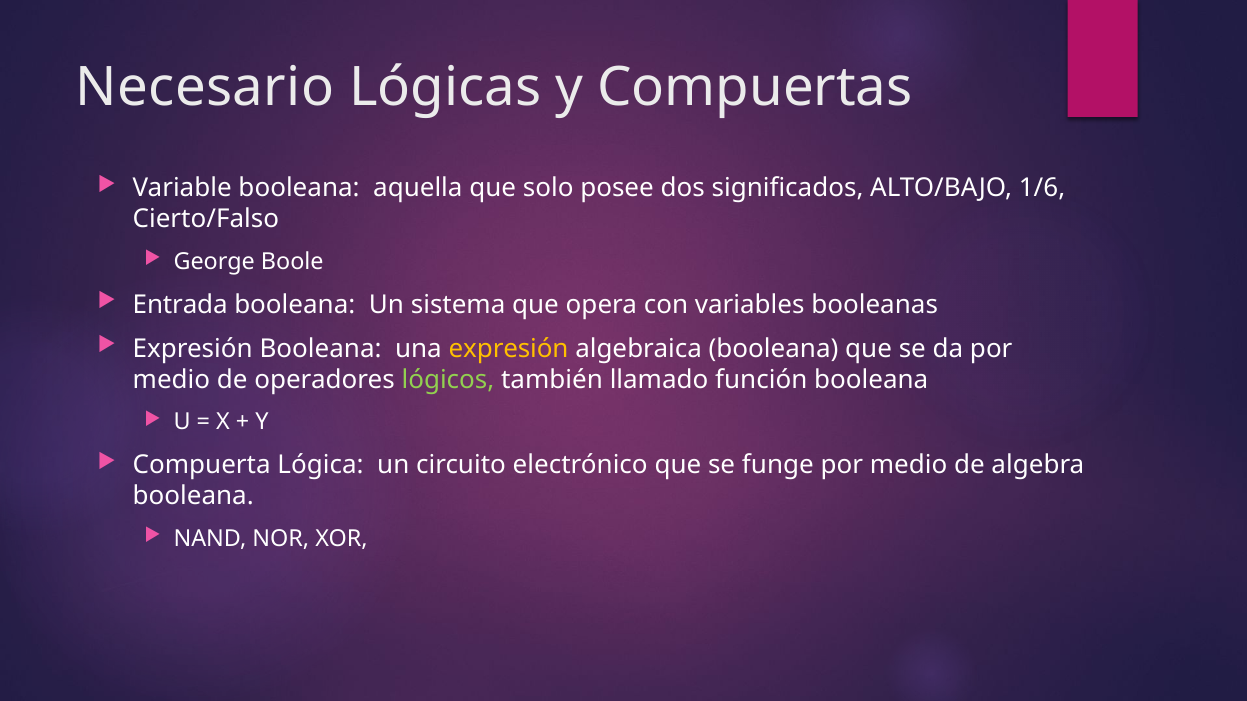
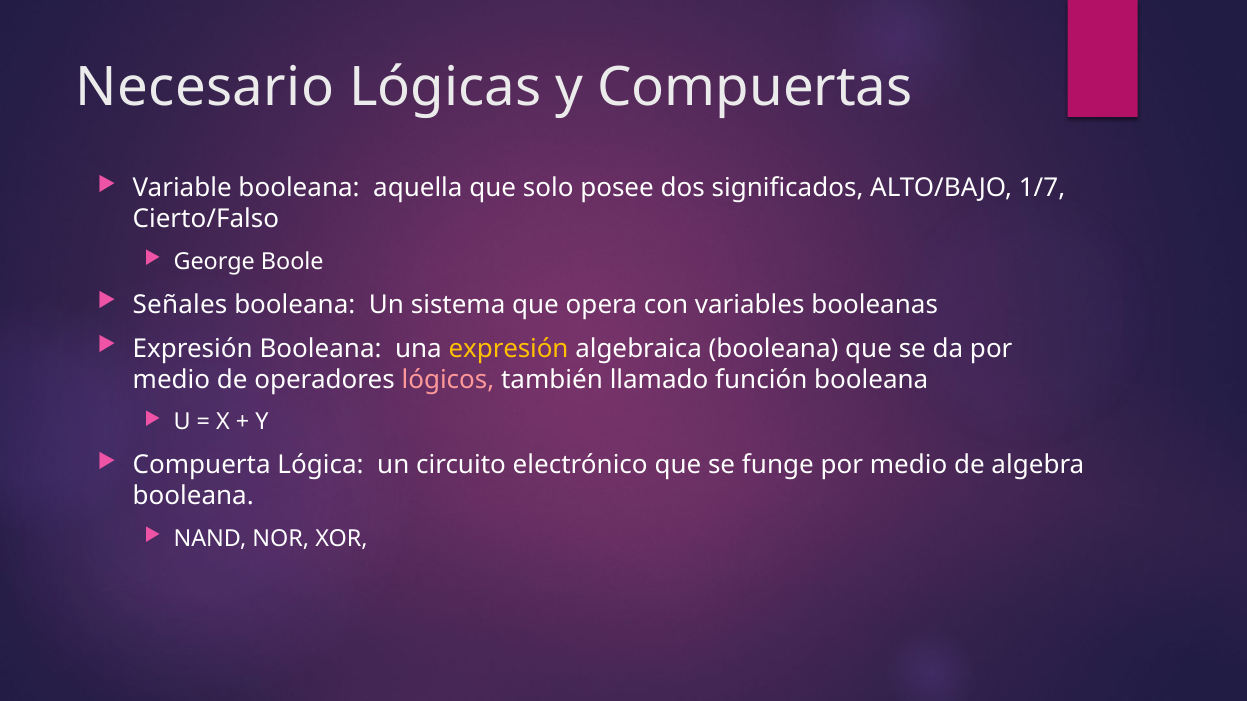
1/6: 1/6 -> 1/7 (1042, 188)
Entrada: Entrada -> Señales (180, 305)
lógicos colour: light green -> pink (448, 380)
